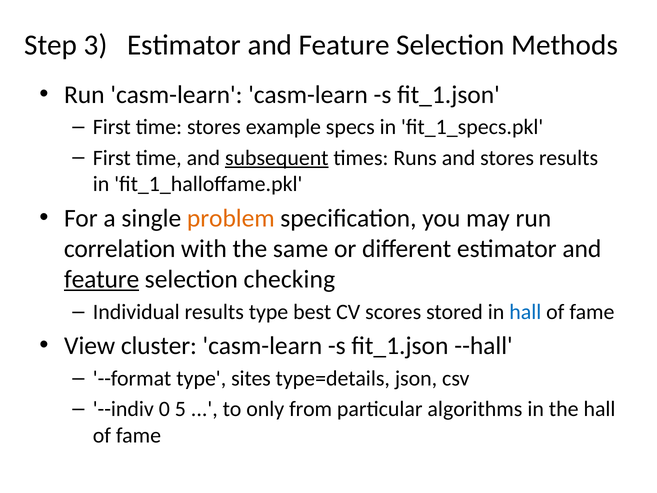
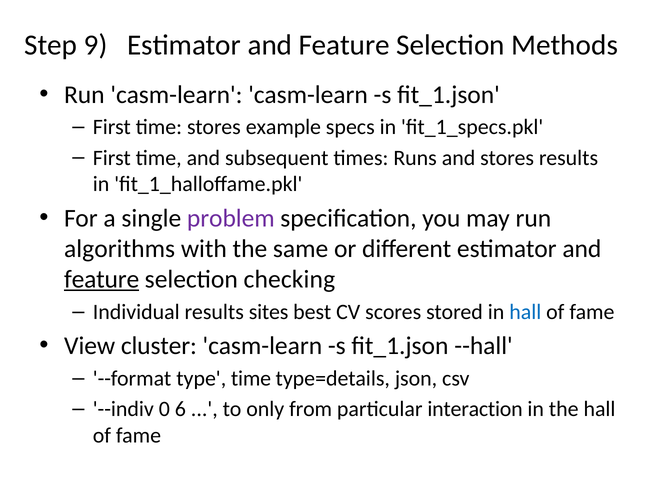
3: 3 -> 9 (96, 45)
subsequent underline: present -> none (277, 158)
problem colour: orange -> purple (231, 218)
correlation: correlation -> algorithms (120, 249)
results type: type -> sites (269, 312)
type sites: sites -> time (251, 378)
5: 5 -> 6 (180, 409)
algorithms: algorithms -> interaction (475, 409)
